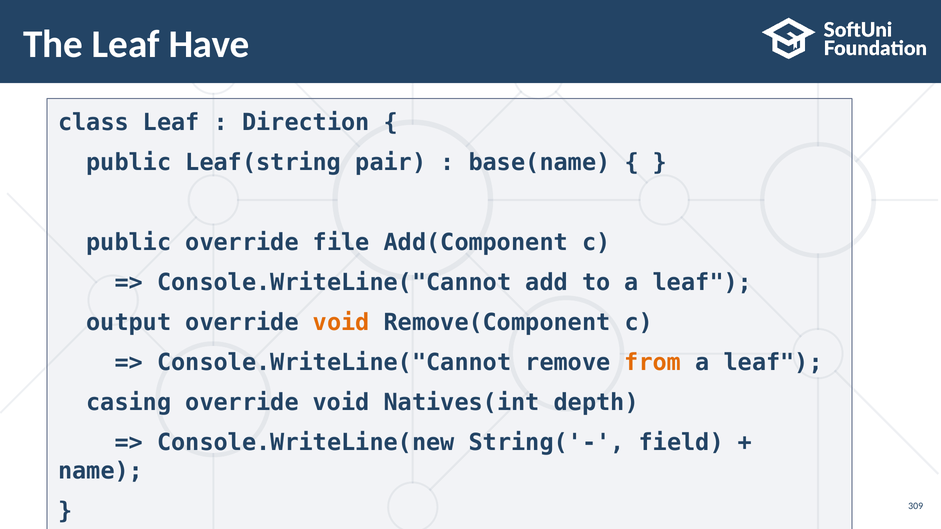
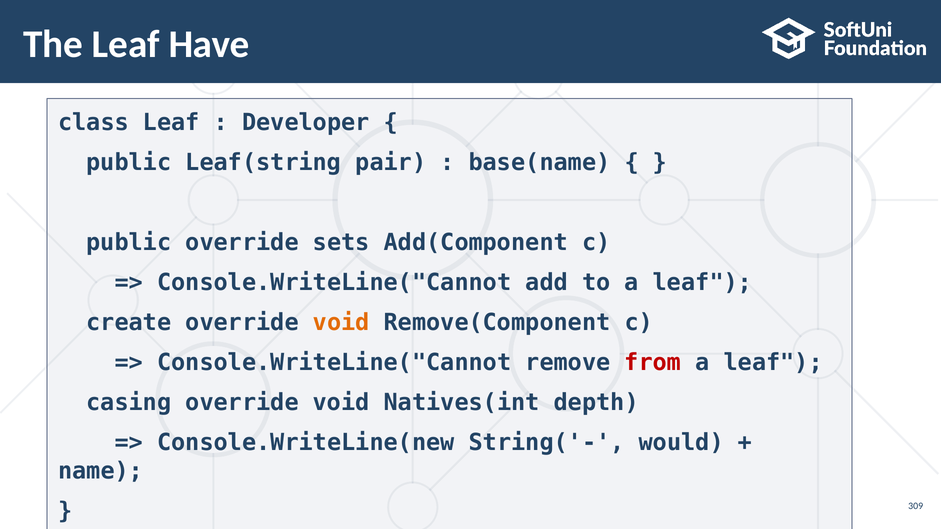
Direction: Direction -> Developer (306, 123)
file: file -> sets (341, 243)
output: output -> create (129, 323)
from colour: orange -> red (653, 363)
field: field -> would (681, 443)
